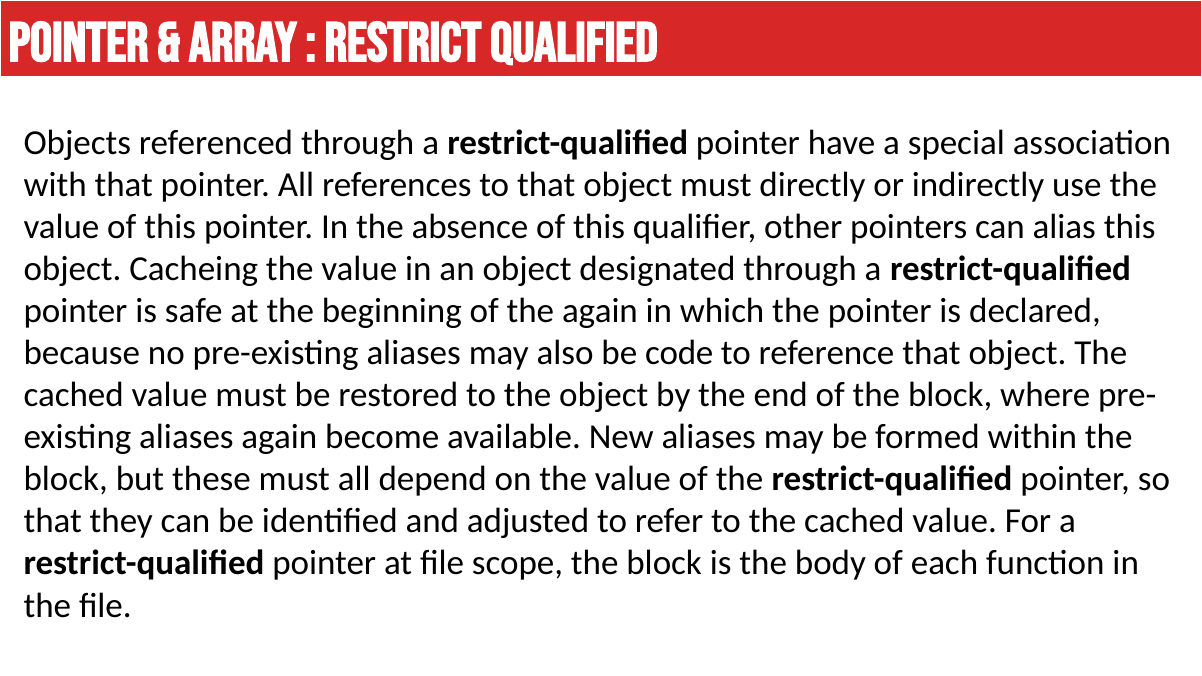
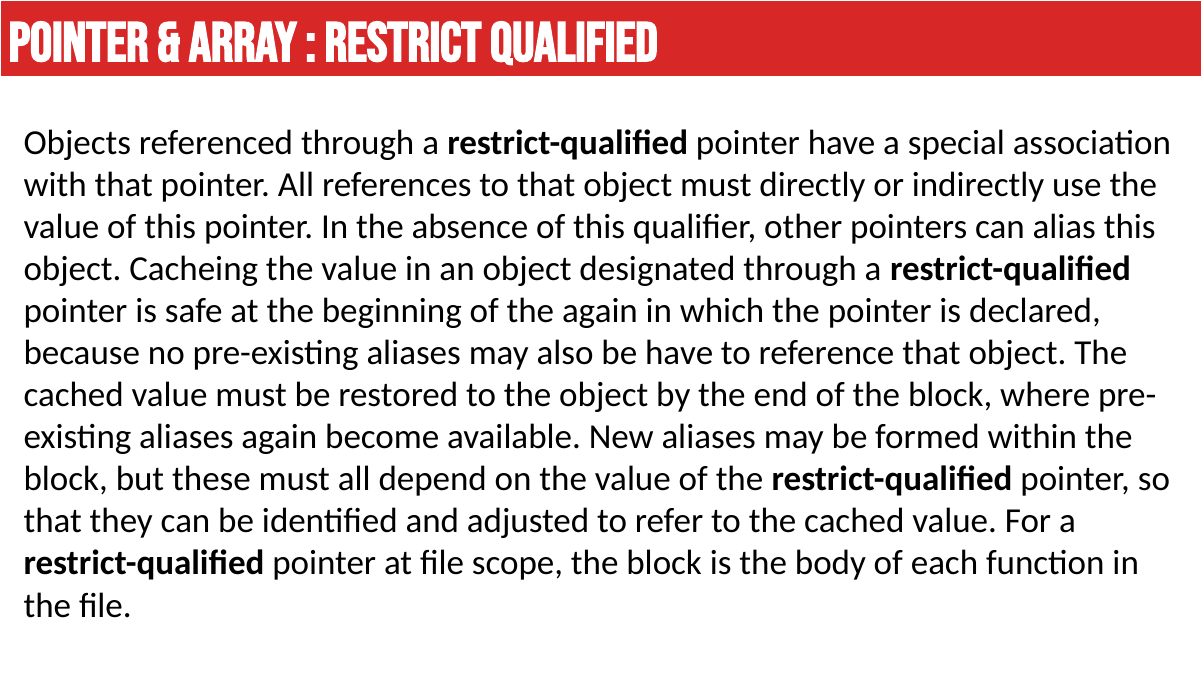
be code: code -> have (679, 353)
